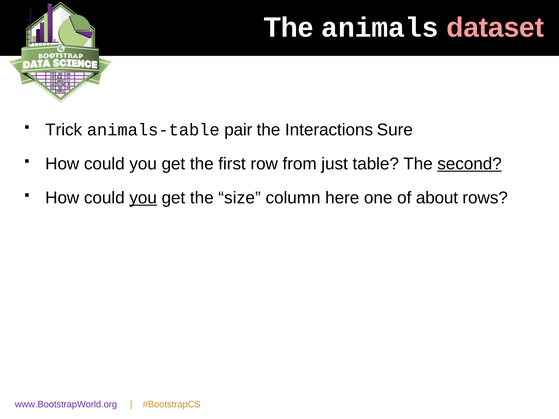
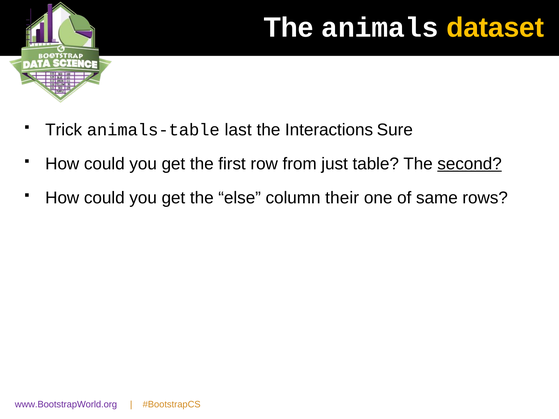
dataset colour: pink -> yellow (495, 28)
pair: pair -> last (238, 130)
you underline: present -> none (143, 198)
size: size -> else (240, 198)
here: here -> their (342, 198)
about: about -> same (437, 198)
